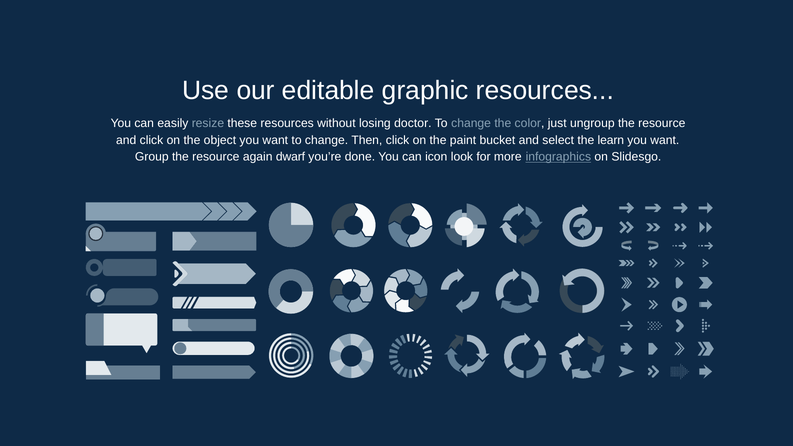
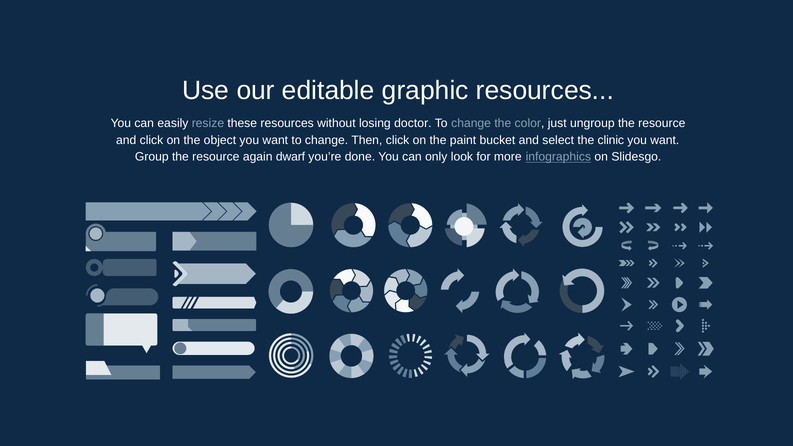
learn: learn -> clinic (611, 140)
icon: icon -> only (436, 157)
